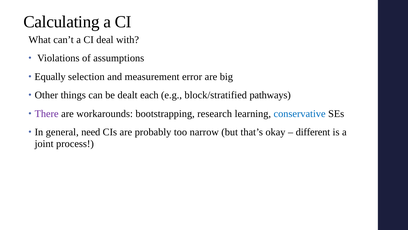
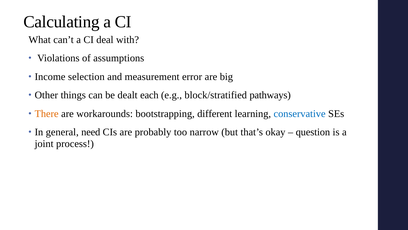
Equally: Equally -> Income (50, 77)
There colour: purple -> orange (47, 113)
research: research -> different (215, 113)
different: different -> question (313, 132)
